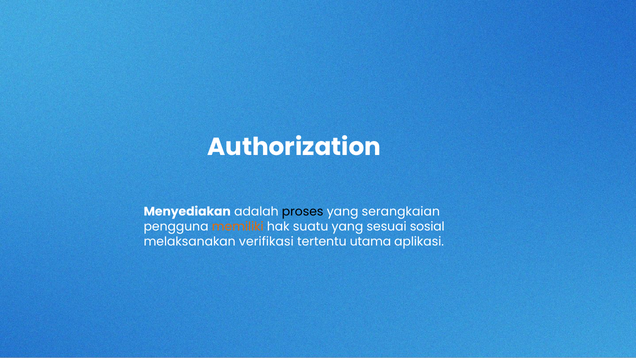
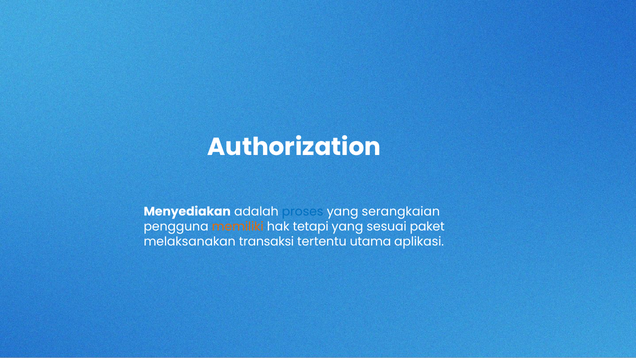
proses colour: black -> blue (303, 212)
suatu: suatu -> tetapi (311, 226)
sosial: sosial -> paket (427, 226)
verifikasi: verifikasi -> transaksi (266, 241)
